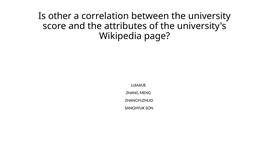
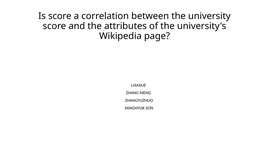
Is other: other -> score (60, 16)
